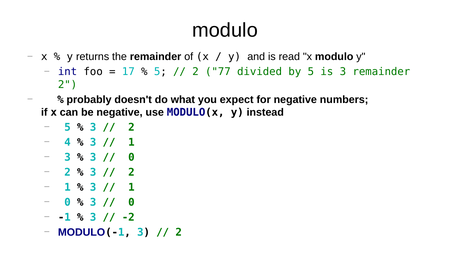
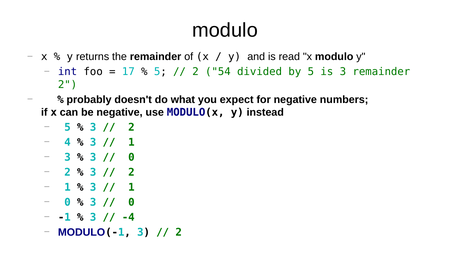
77: 77 -> 54 (218, 72)
-2: -2 -> -4 (128, 217)
